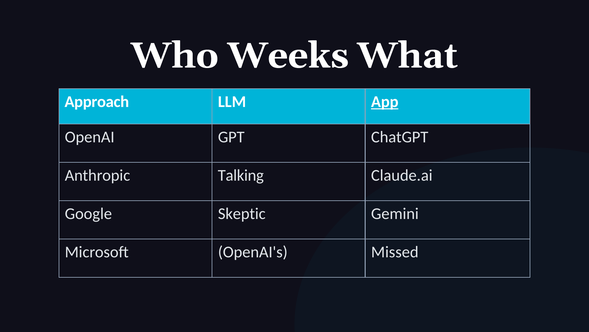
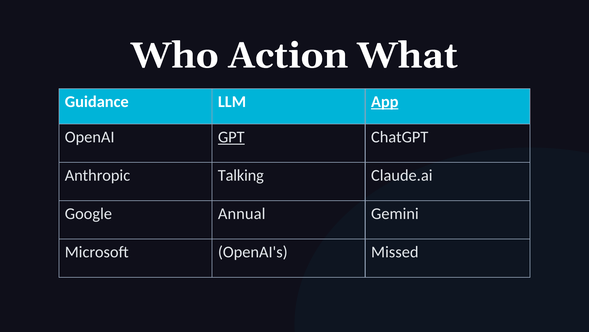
Weeks: Weeks -> Action (288, 56)
Approach: Approach -> Guidance (97, 101)
GPT underline: none -> present (231, 137)
Skeptic: Skeptic -> Annual (242, 213)
